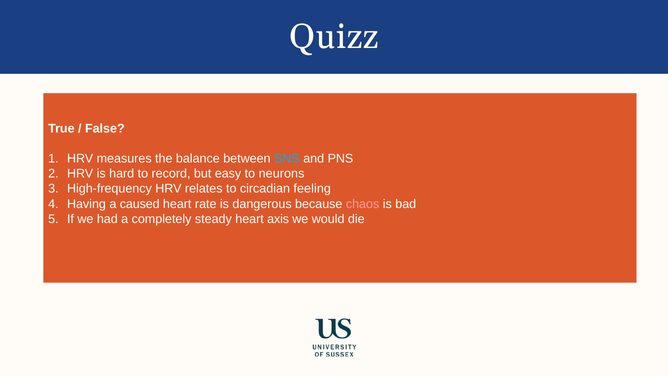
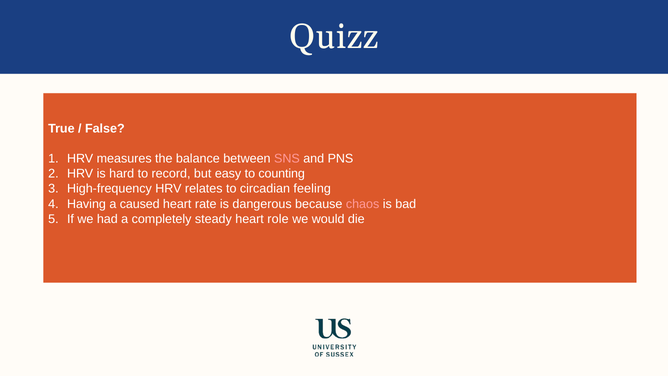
SNS colour: light blue -> pink (287, 159)
neurons: neurons -> counting (282, 174)
axis: axis -> role (278, 219)
